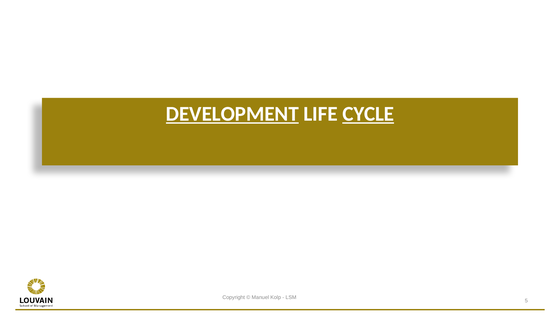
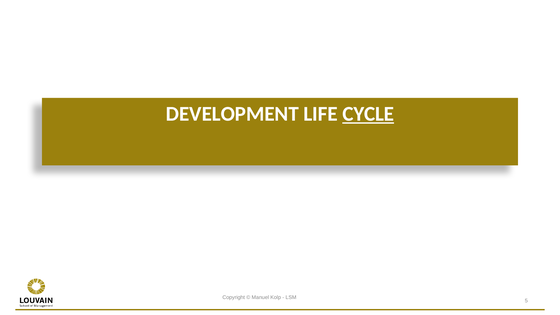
DEVELOPMENT underline: present -> none (232, 114)
